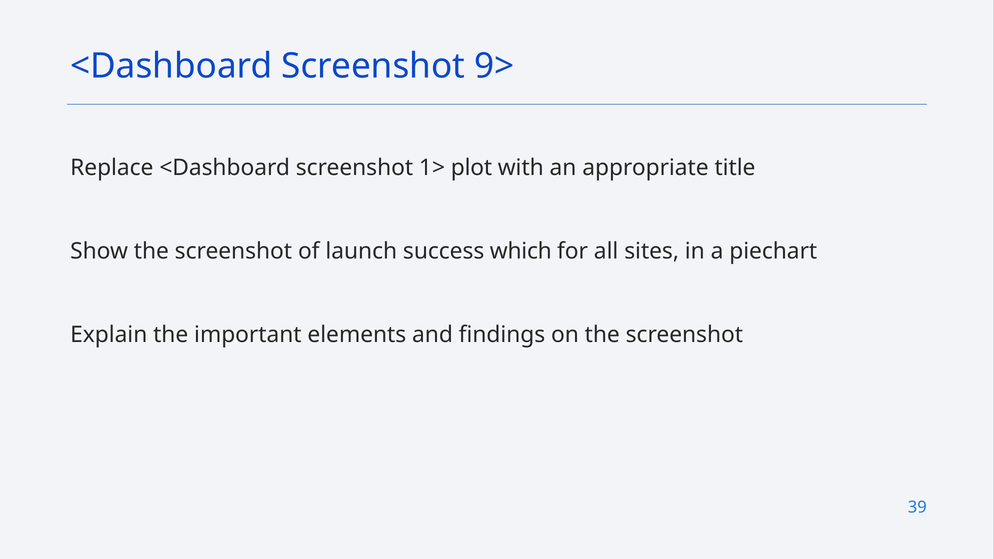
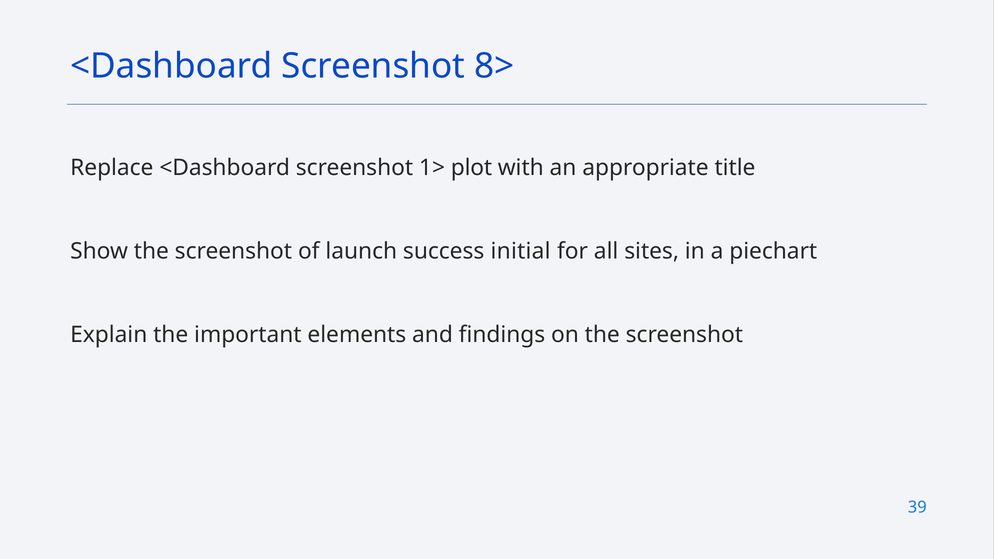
9>: 9> -> 8> (494, 66)
which: which -> initial (521, 251)
